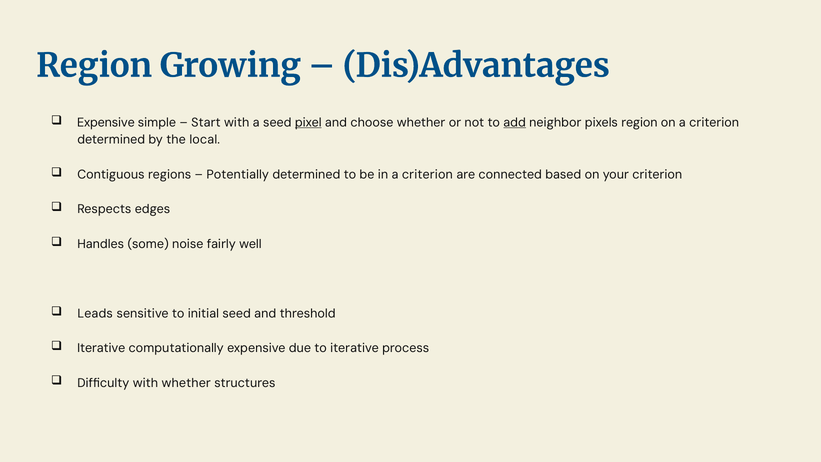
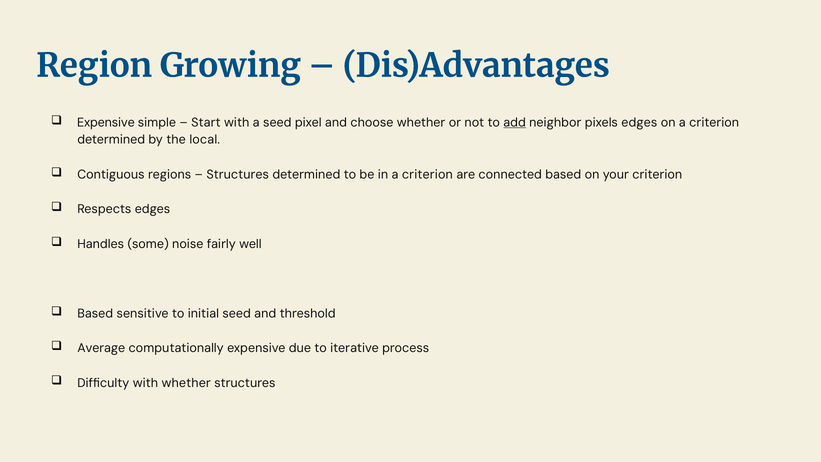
pixel underline: present -> none (308, 122)
pixels region: region -> edges (639, 122)
Potentially: Potentially -> Structures (238, 174)
Leads: Leads -> Based (95, 313)
Iterative: Iterative -> Average (101, 348)
